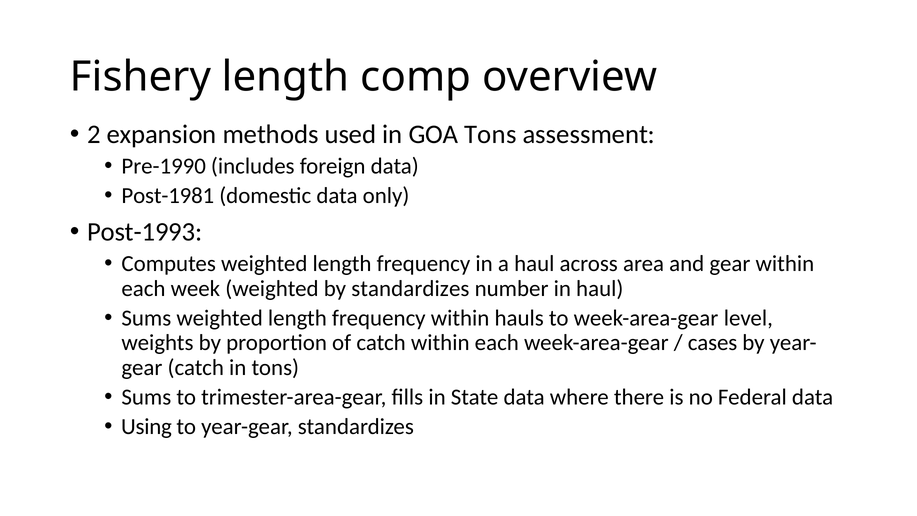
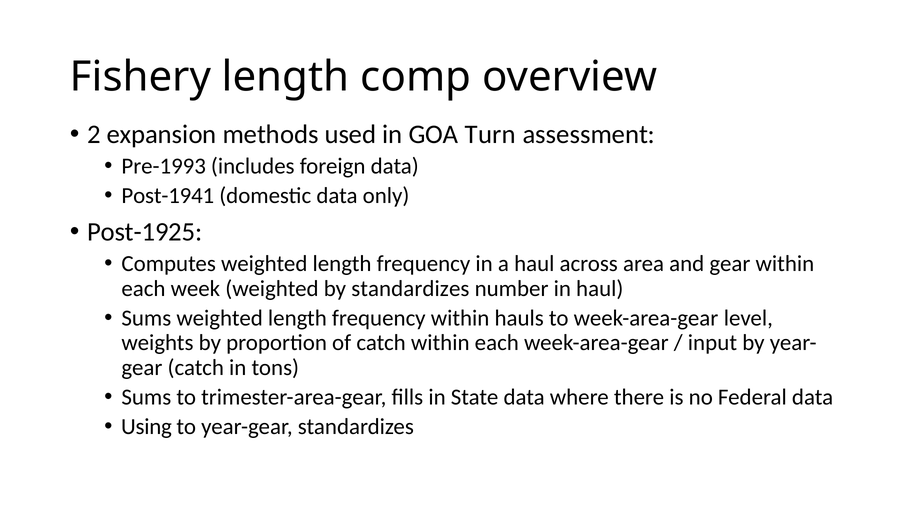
GOA Tons: Tons -> Turn (490, 135)
Pre-1990: Pre-1990 -> Pre-1993 (164, 166)
Post-1981: Post-1981 -> Post-1941 (168, 196)
Post-1993: Post-1993 -> Post-1925 (145, 232)
cases: cases -> input (712, 343)
